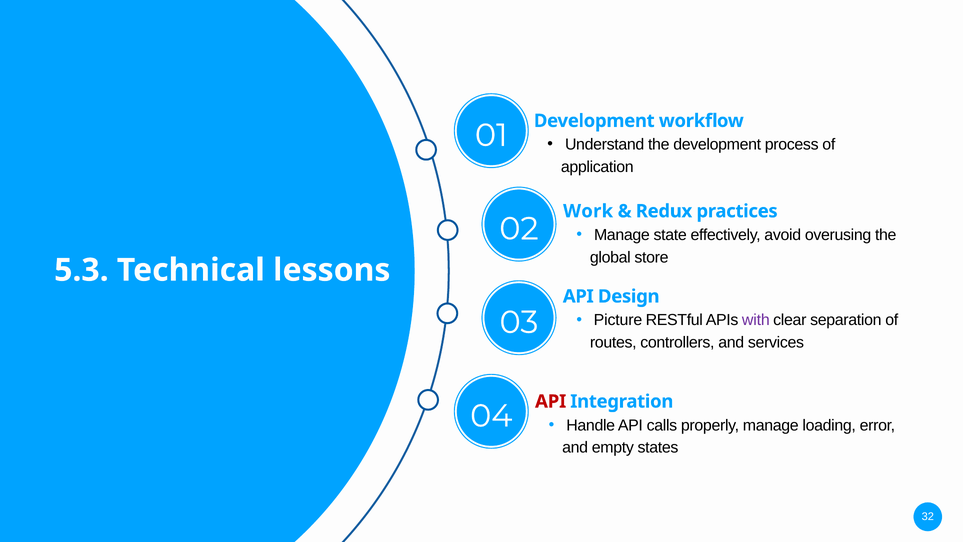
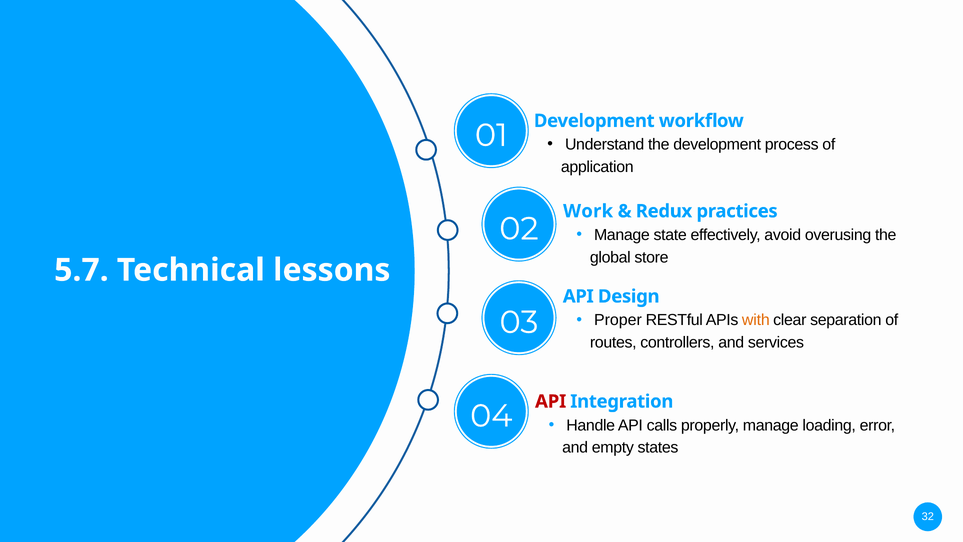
5.3: 5.3 -> 5.7 (81, 270)
Picture: Picture -> Proper (618, 320)
with colour: purple -> orange (756, 320)
